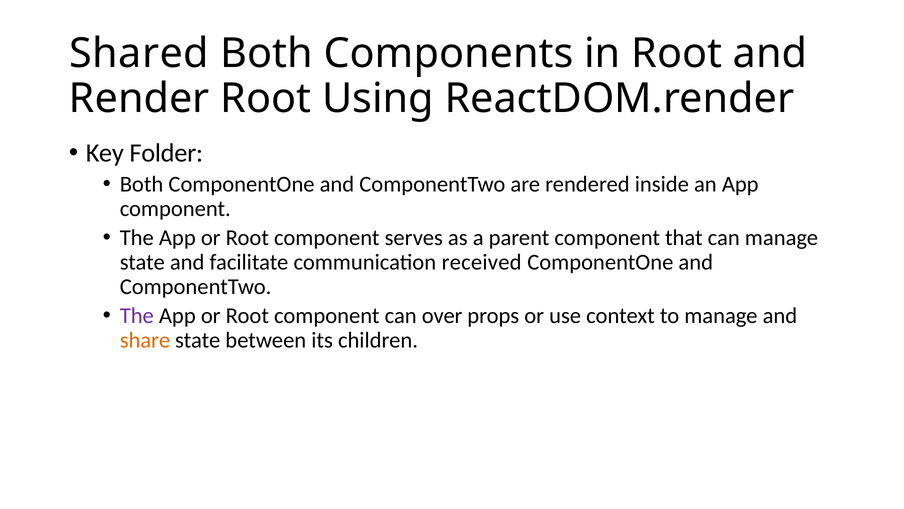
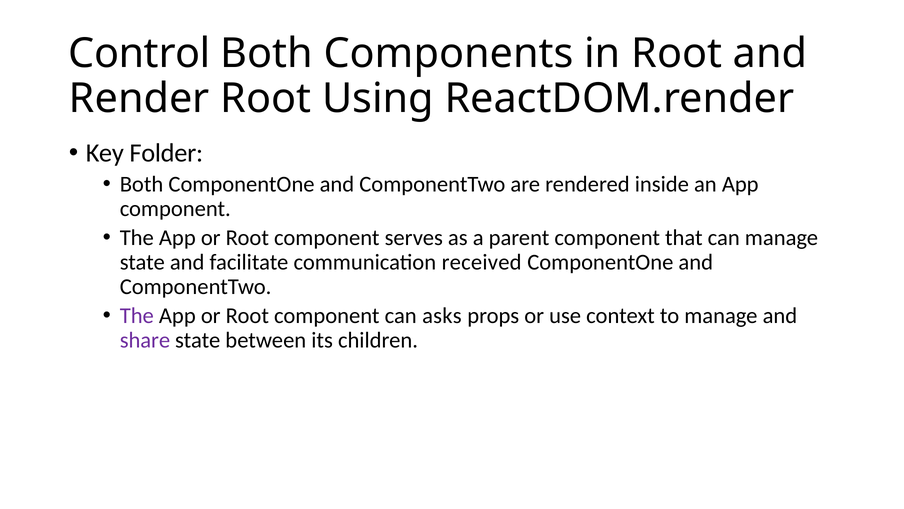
Shared: Shared -> Control (139, 54)
over: over -> asks (442, 315)
share colour: orange -> purple (145, 340)
